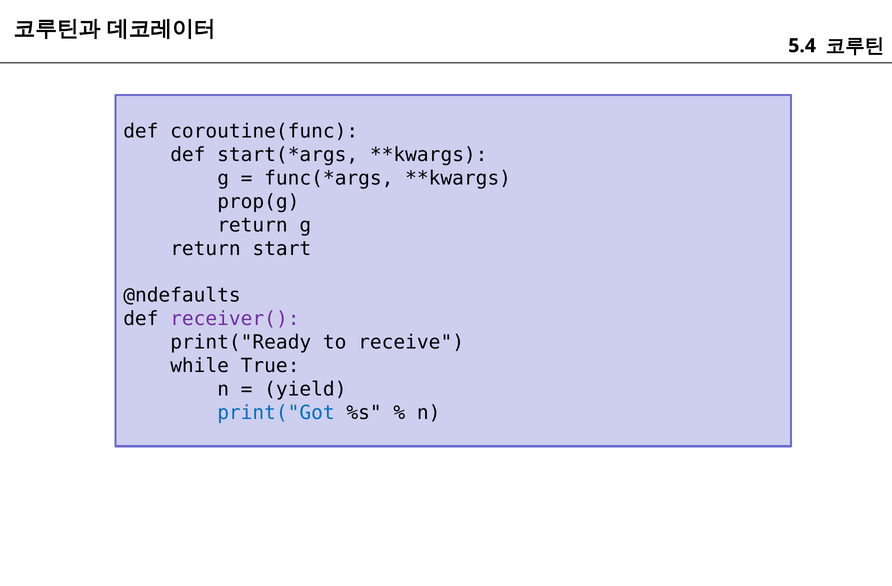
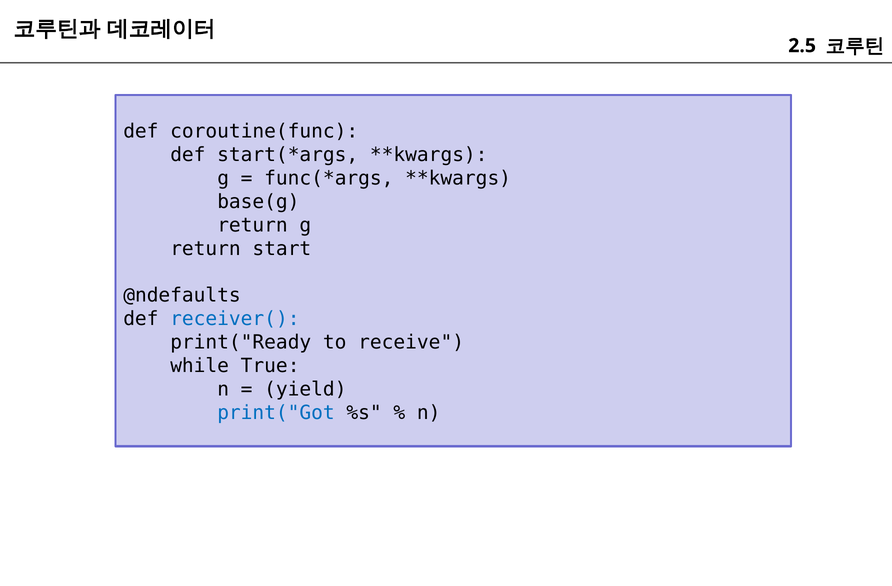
5.4: 5.4 -> 2.5 (802, 46)
prop(g: prop(g -> base(g (258, 202)
receiver( colour: purple -> blue (235, 319)
